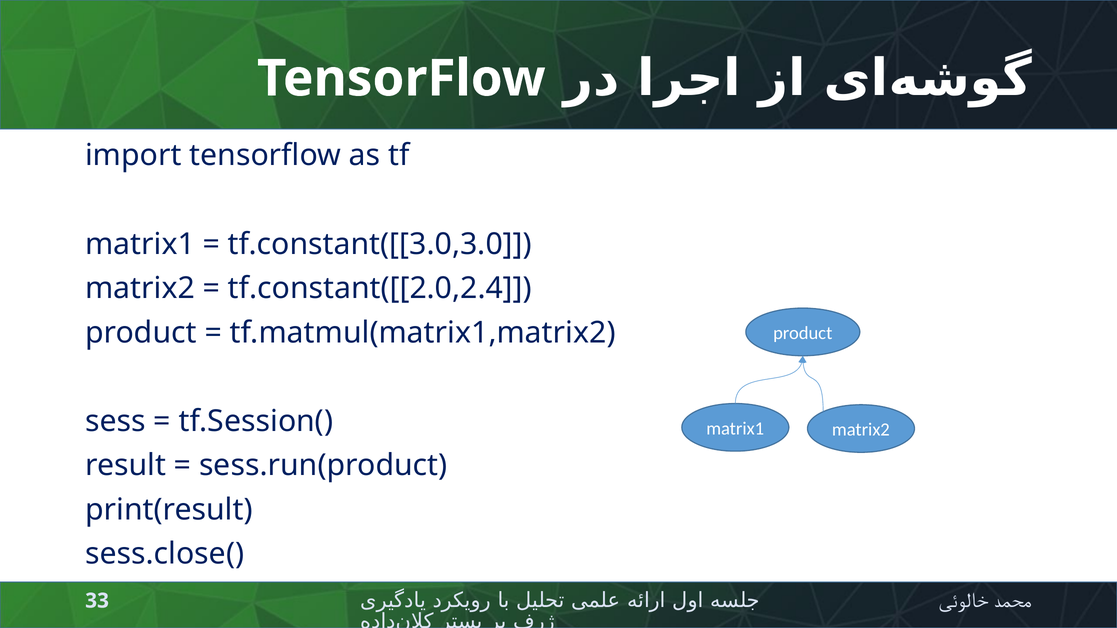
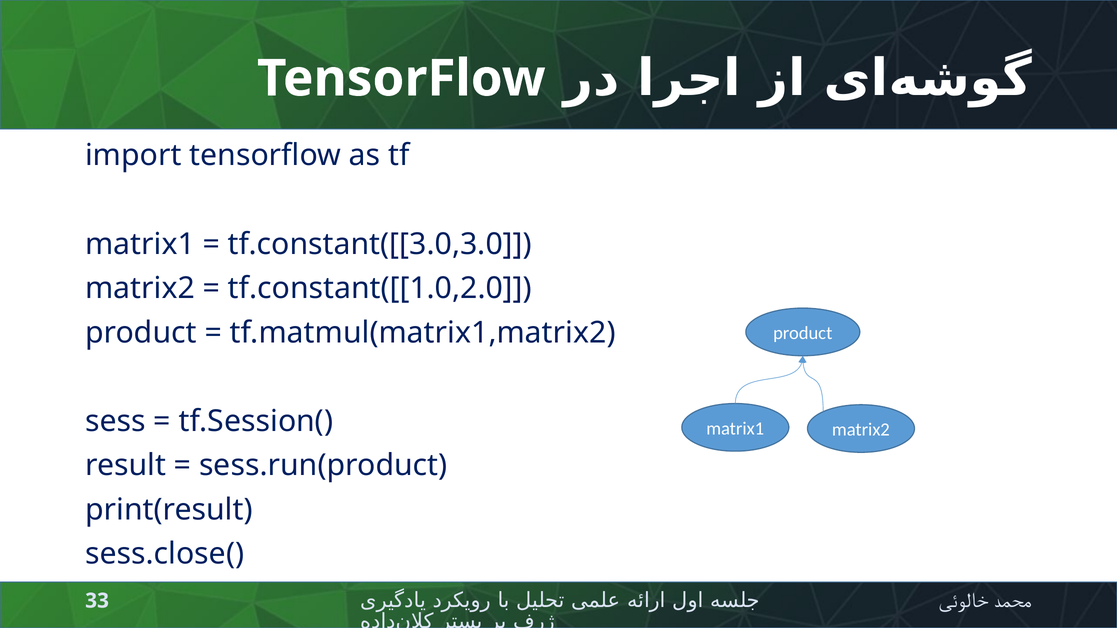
tf.constant([[2.0,2.4: tf.constant([[2.0,2.4 -> tf.constant([[1.0,2.0 (380, 288)
